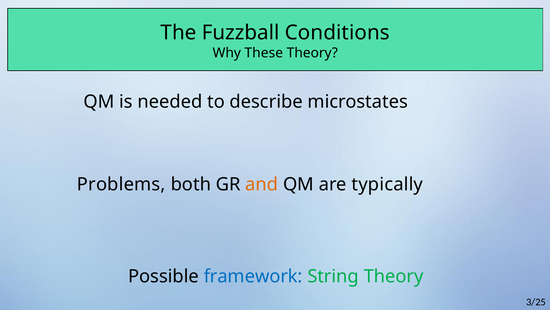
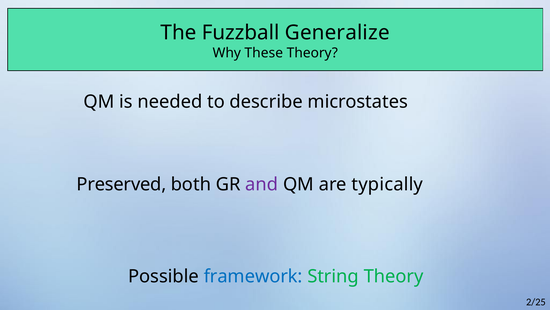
Conditions: Conditions -> Generalize (337, 33)
Problems: Problems -> Preserved (121, 184)
and colour: orange -> purple (262, 184)
3/25: 3/25 -> 2/25 (536, 301)
